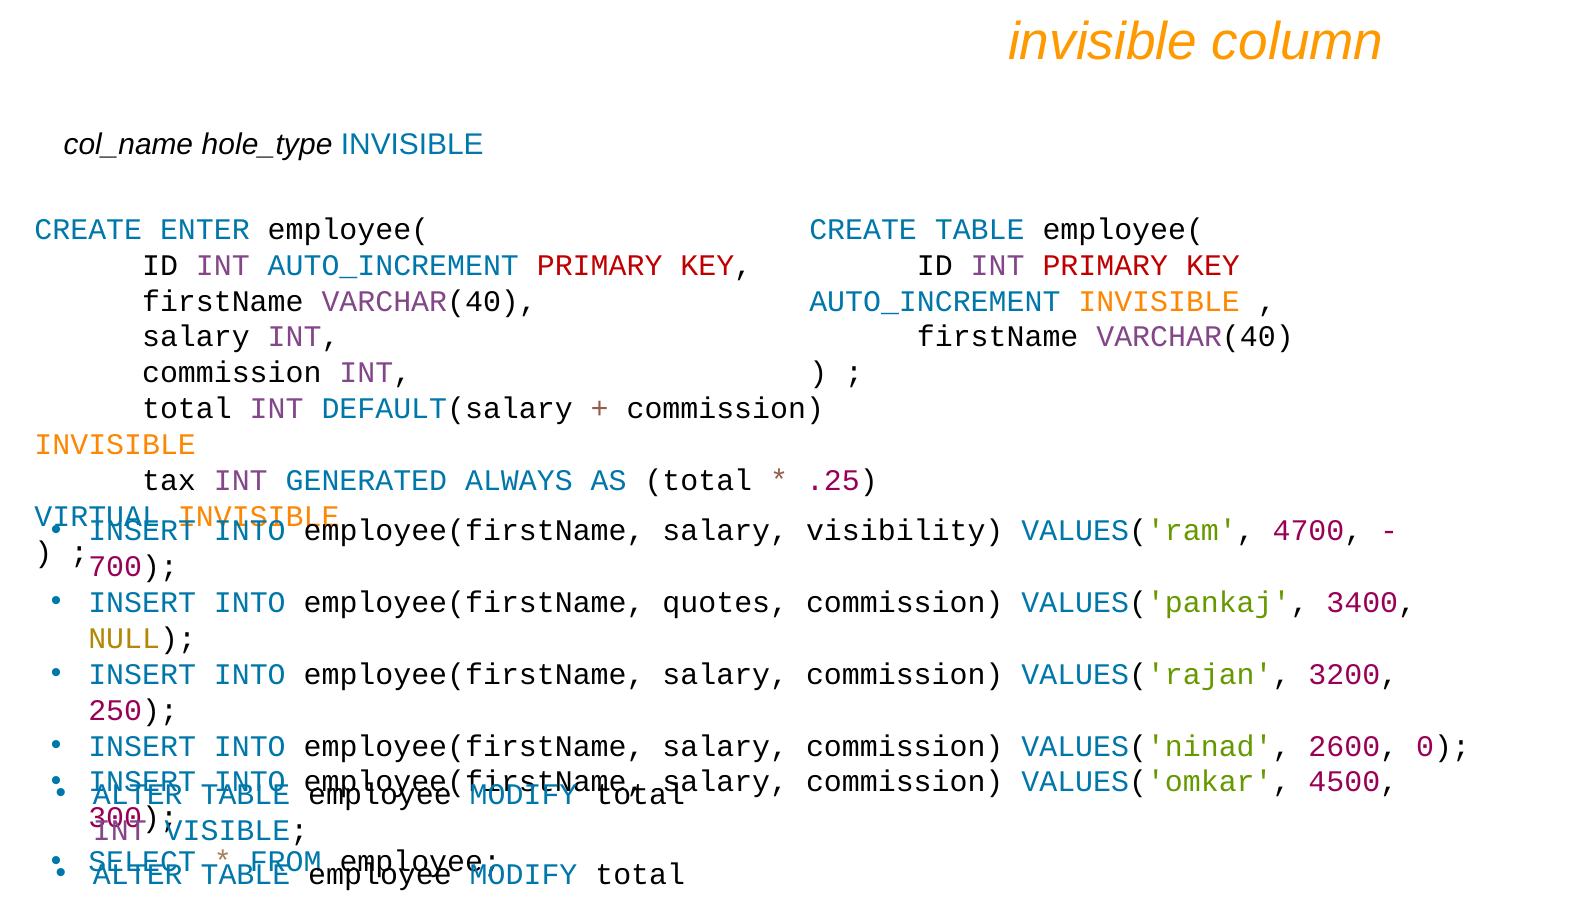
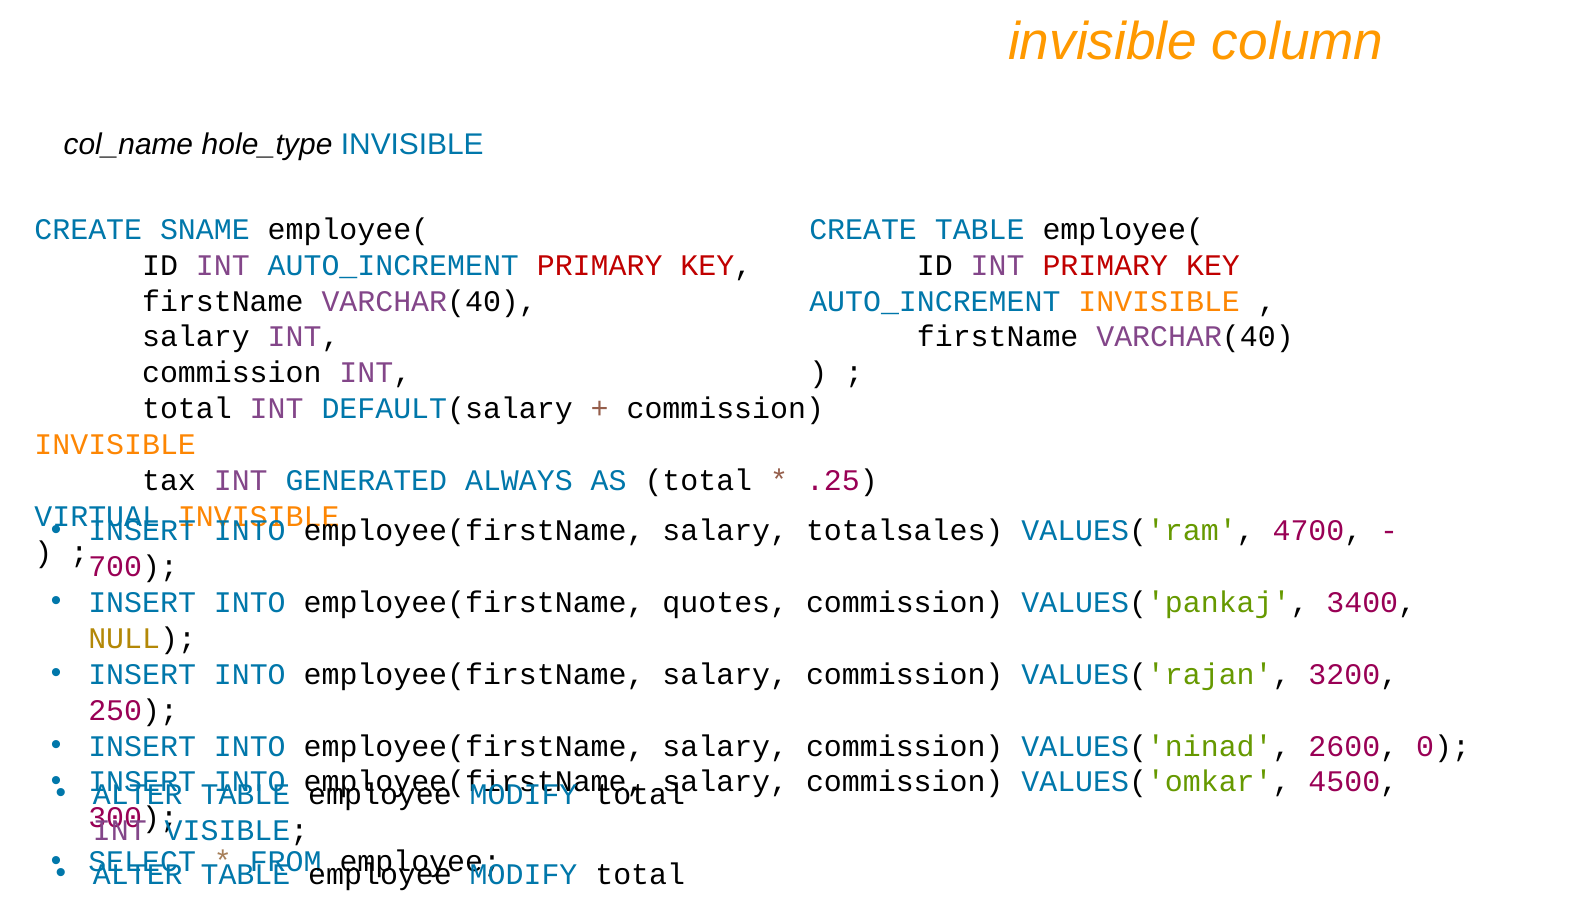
ENTER: ENTER -> SNAME (205, 230)
visibility: visibility -> totalsales (905, 531)
